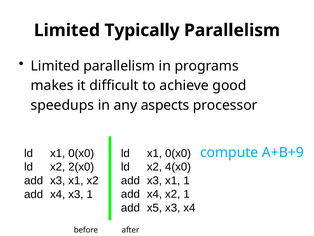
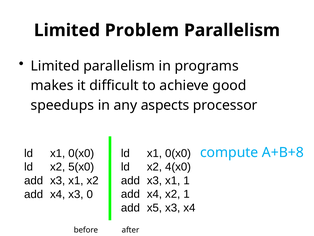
Typically: Typically -> Problem (142, 30)
A+B+9: A+B+9 -> A+B+8 (283, 152)
2(x0: 2(x0 -> 5(x0 (81, 167)
x3 1: 1 -> 0 (90, 194)
